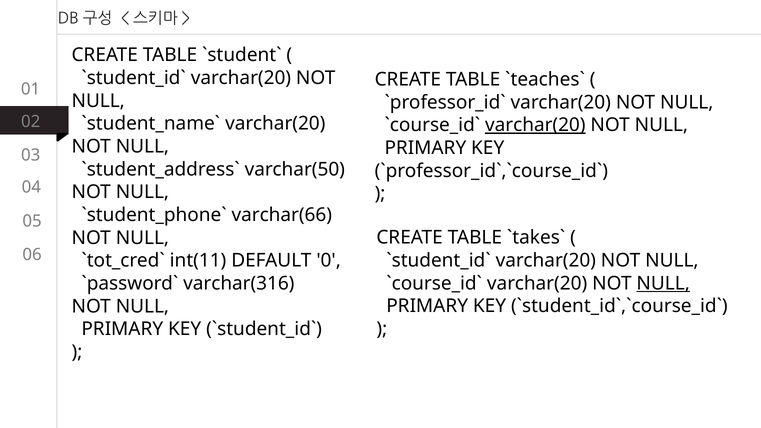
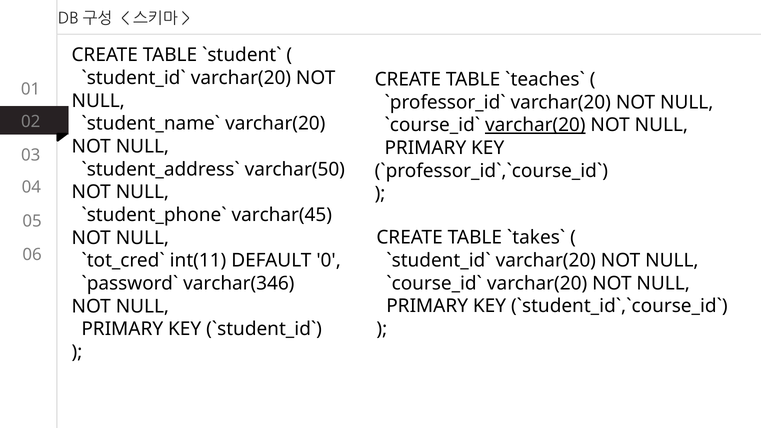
varchar(66: varchar(66 -> varchar(45 (282, 215)
NULL underline: present -> none (663, 283)
varchar(316: varchar(316 -> varchar(346 (239, 283)
